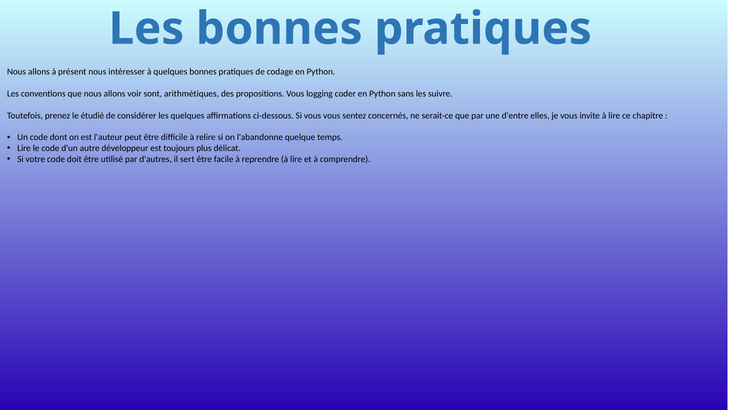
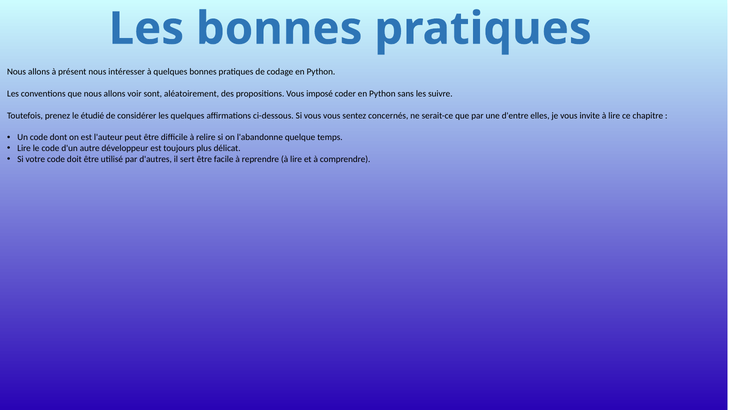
arithmétiques: arithmétiques -> aléatoirement (192, 94)
logging: logging -> imposé (320, 94)
